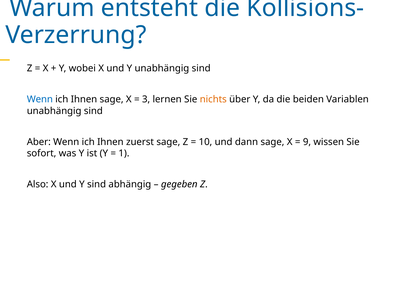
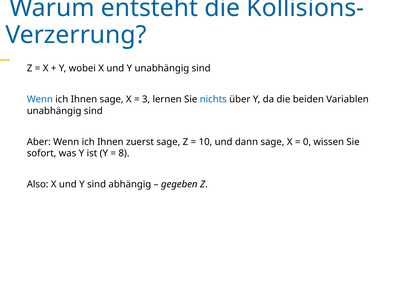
nichts colour: orange -> blue (213, 99)
9: 9 -> 0 (307, 142)
1: 1 -> 8 (124, 153)
